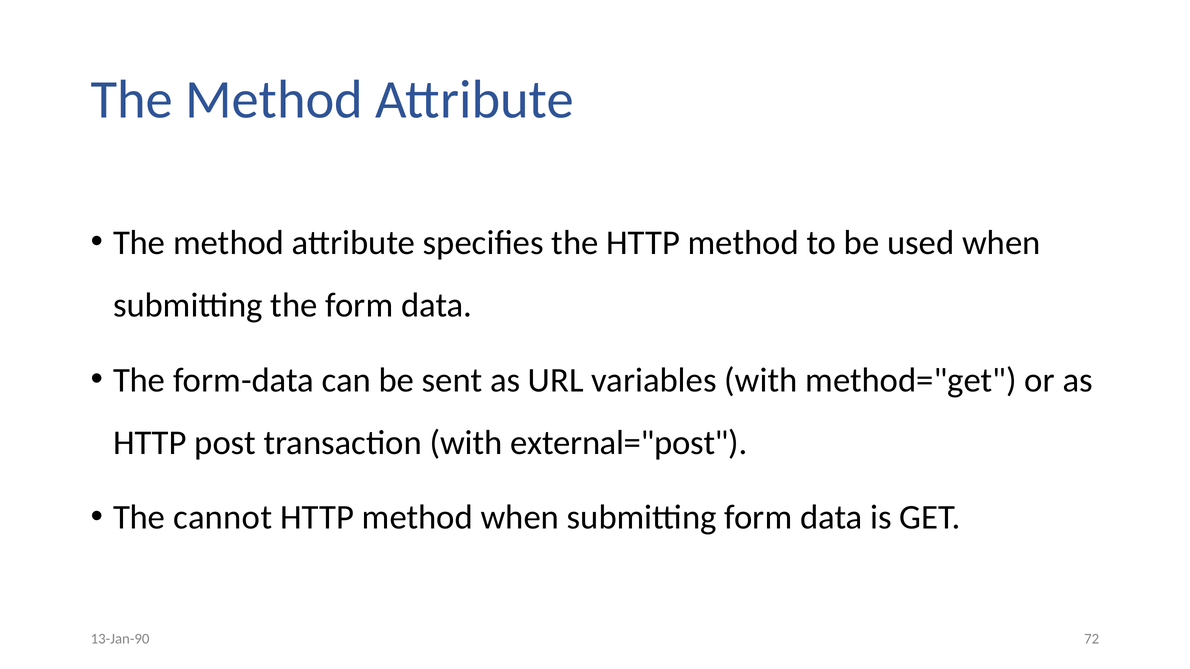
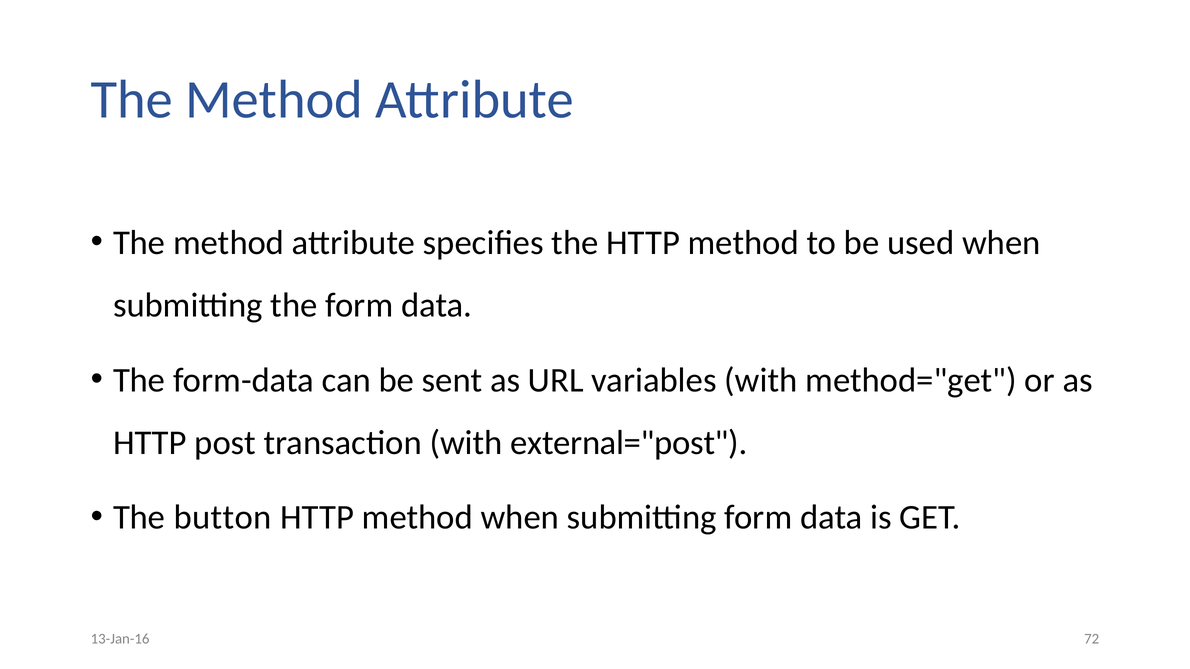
cannot: cannot -> button (223, 518)
13-Jan-90: 13-Jan-90 -> 13-Jan-16 (120, 639)
